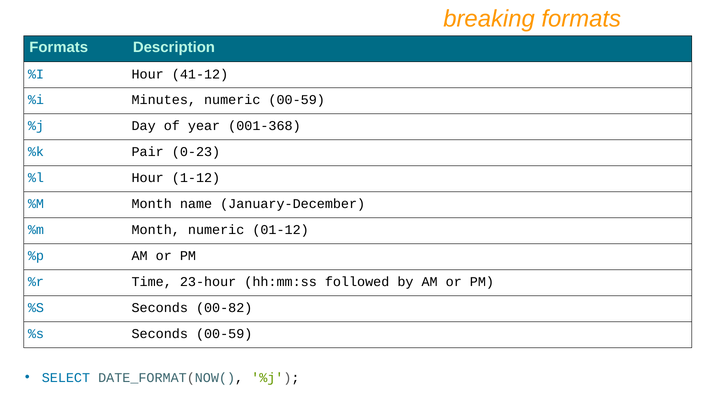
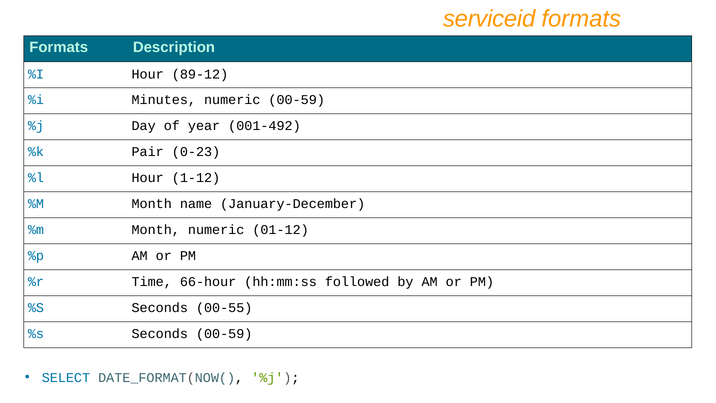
breaking: breaking -> serviceid (489, 19)
41-12: 41-12 -> 89-12 (200, 74)
001-368: 001-368 -> 001-492 (264, 126)
23-hour: 23-hour -> 66-hour (208, 282)
00-82: 00-82 -> 00-55 (224, 308)
